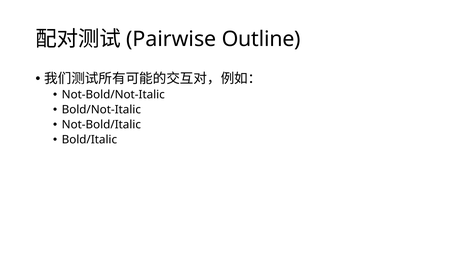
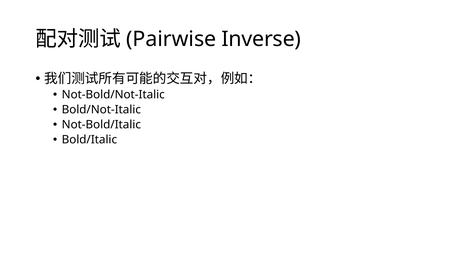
Outline: Outline -> Inverse (261, 39)
